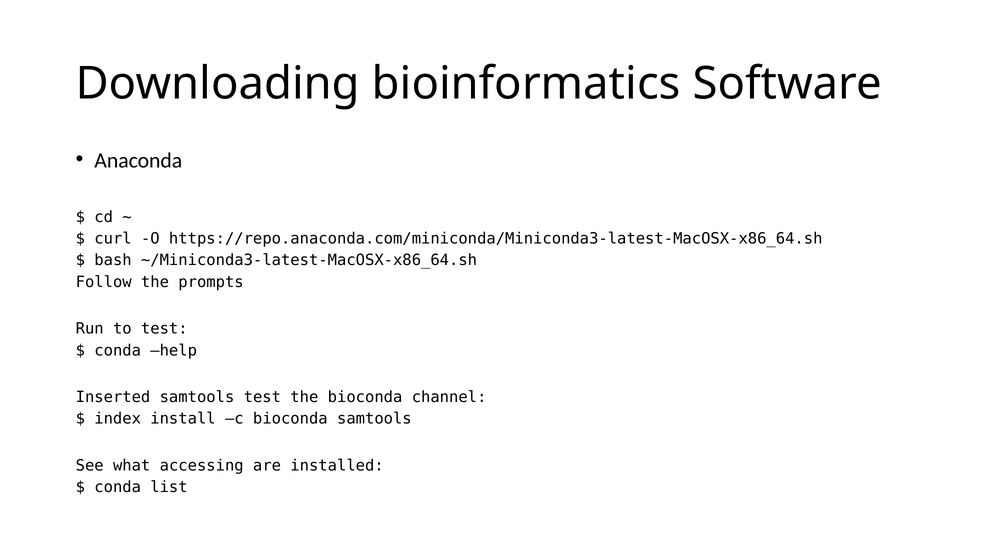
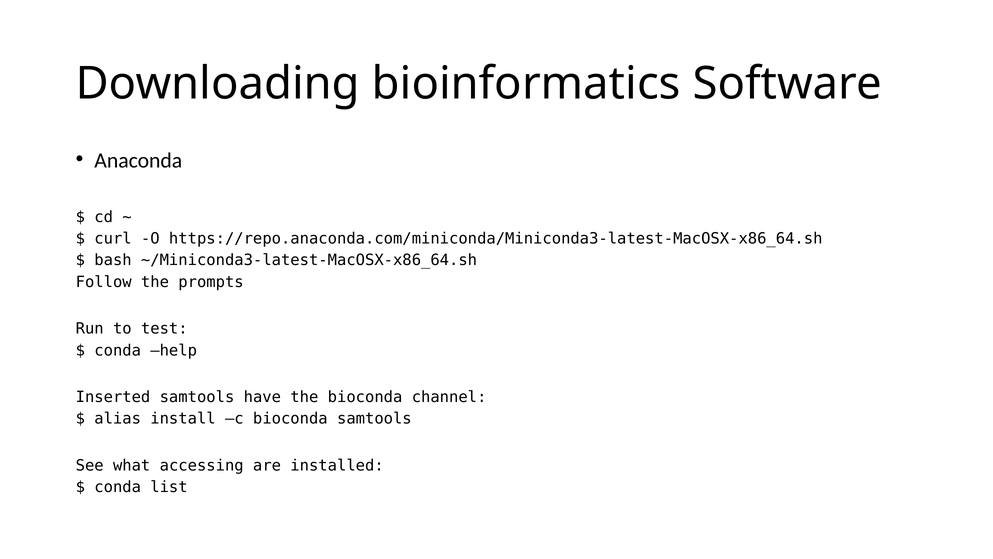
samtools test: test -> have (262, 397)
index: index -> alias (118, 418)
